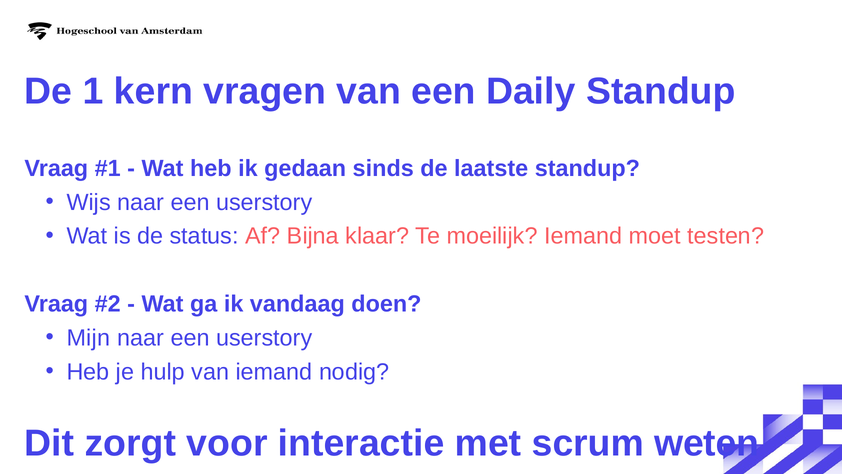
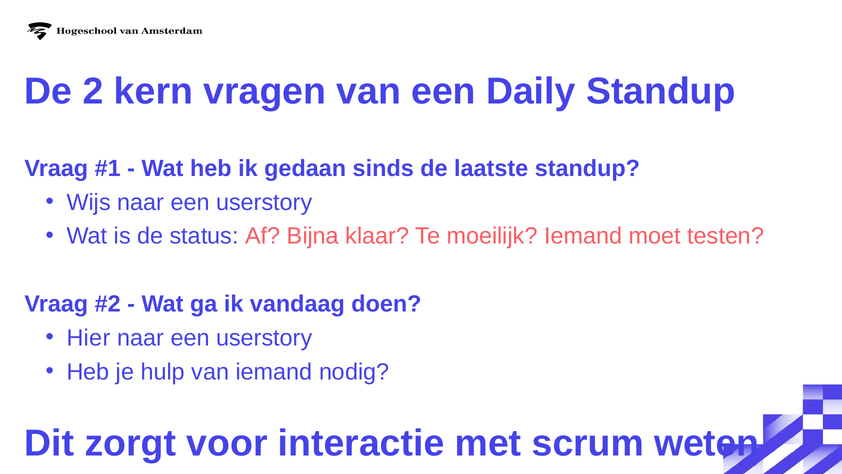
1: 1 -> 2 (93, 91)
Mijn: Mijn -> Hier (89, 338)
